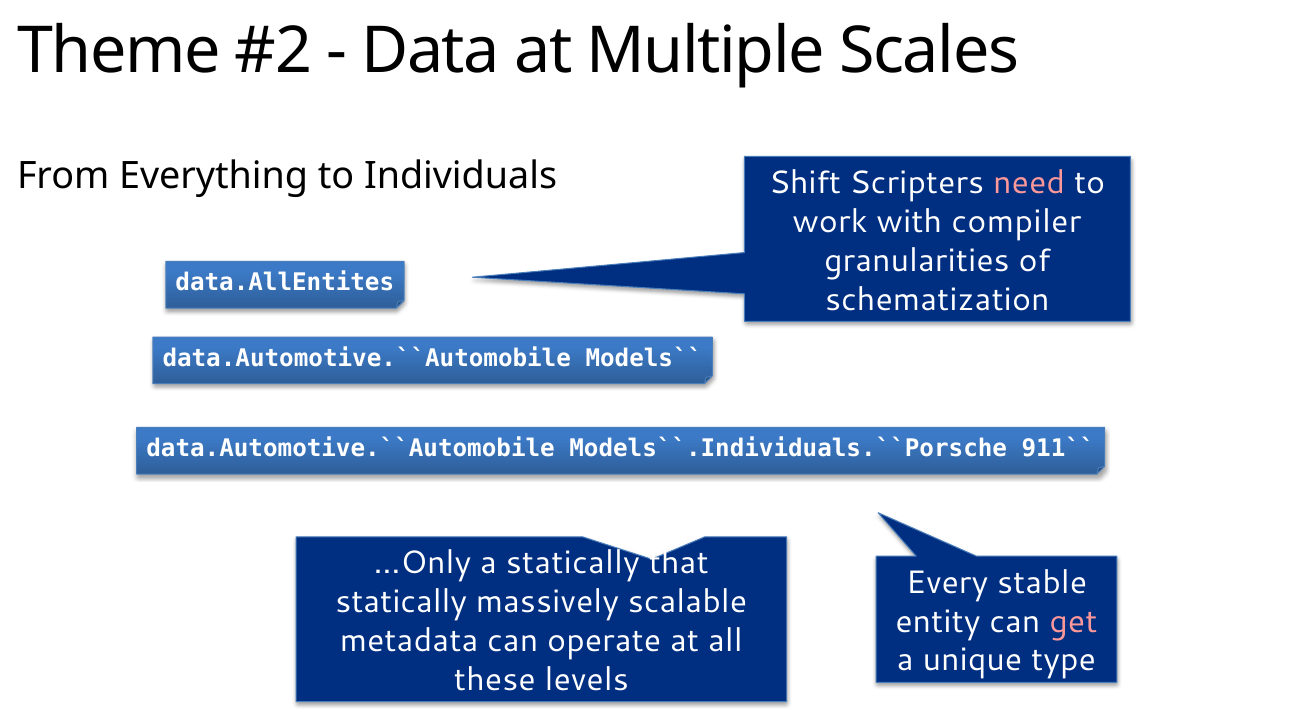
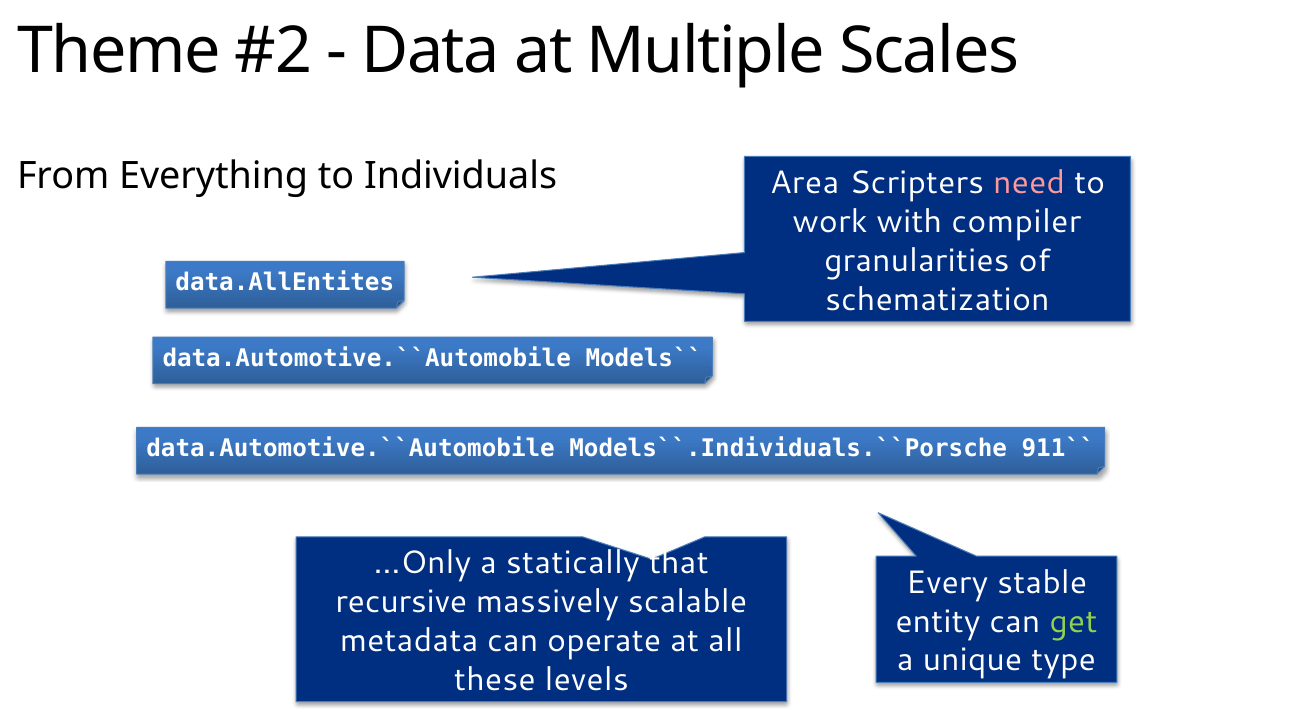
Shift: Shift -> Area (805, 183)
statically: statically -> recursive (401, 602)
get colour: pink -> light green (1073, 621)
